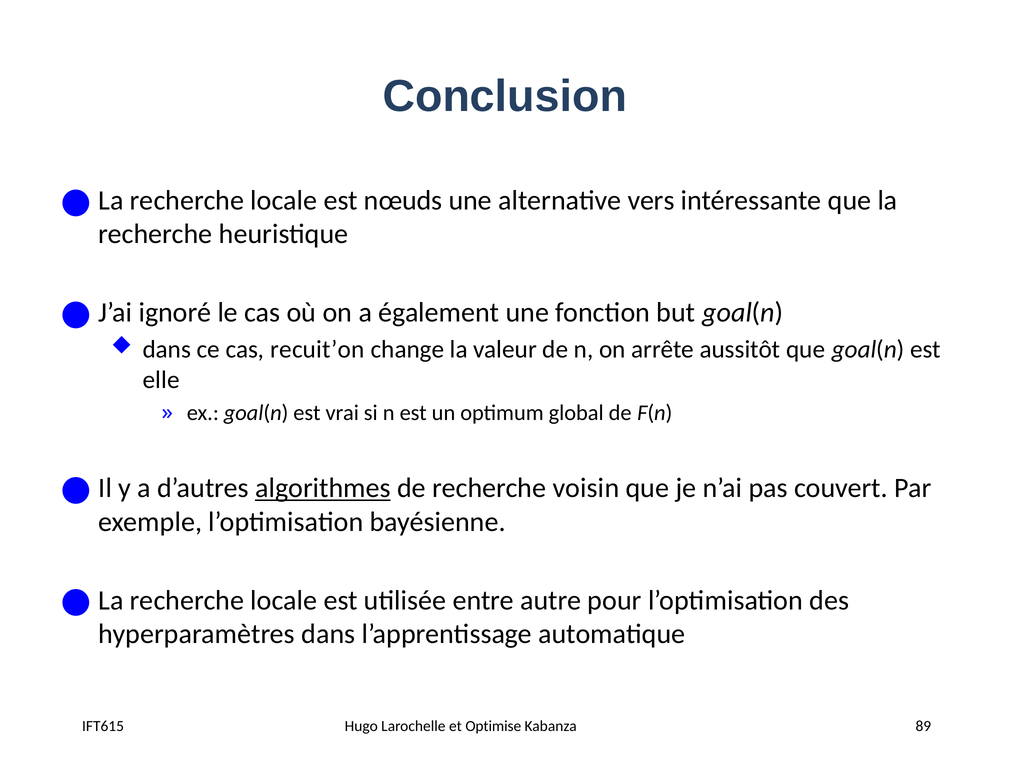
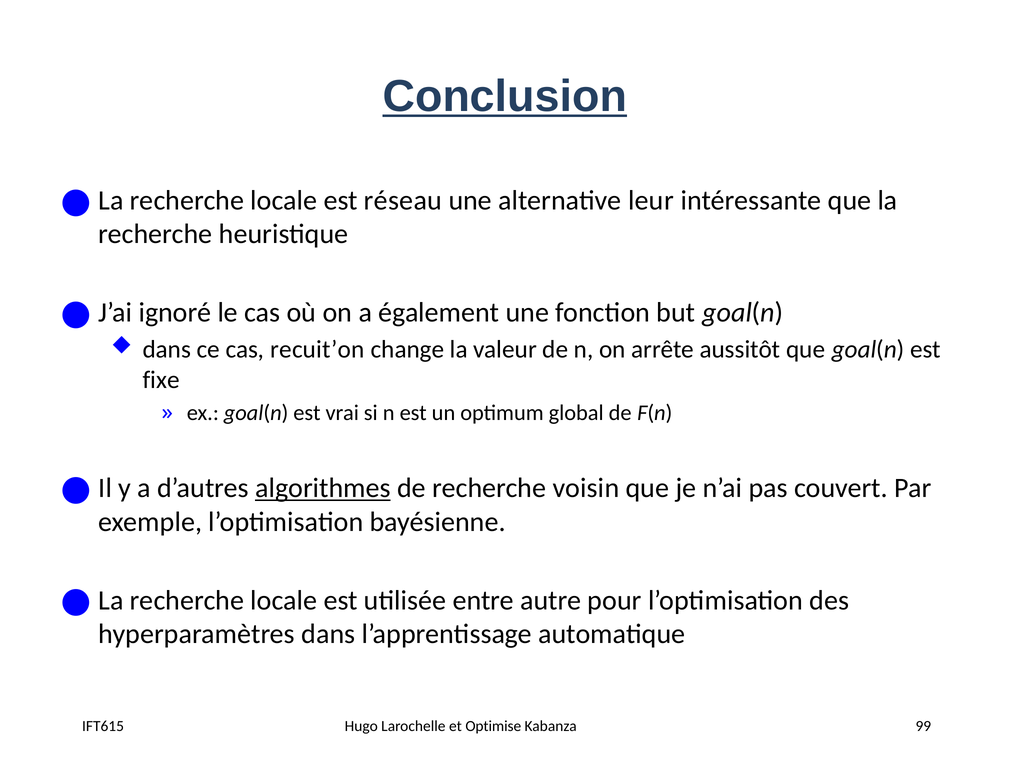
Conclusion underline: none -> present (505, 97)
nœuds: nœuds -> réseau (403, 201)
vers: vers -> leur (651, 201)
elle: elle -> fixe (161, 380)
89: 89 -> 99 (923, 727)
